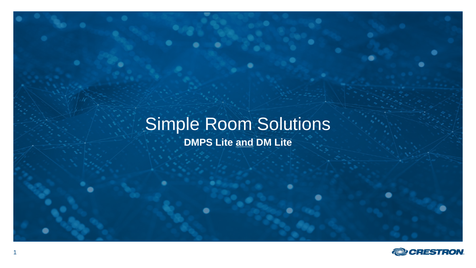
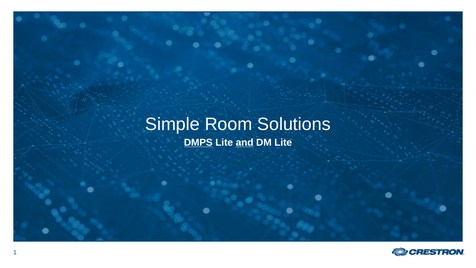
DMPS underline: none -> present (198, 142)
